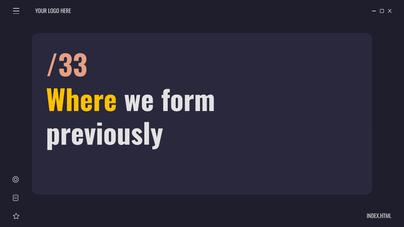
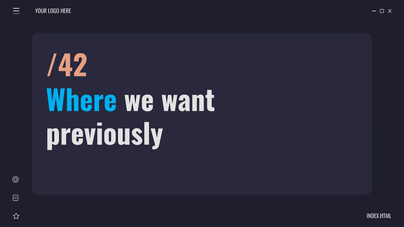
/33: /33 -> /42 (67, 67)
Where colour: yellow -> light blue (81, 102)
form: form -> want (188, 102)
